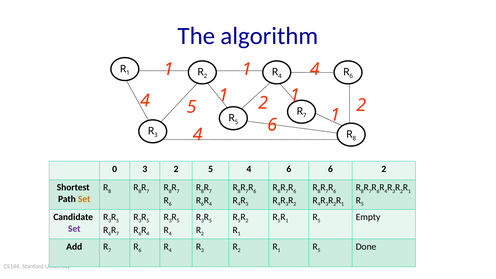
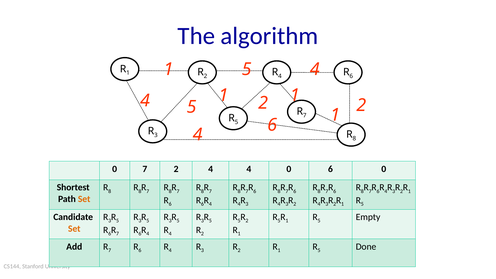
1: 1 -> 5 (247, 69)
0 3: 3 -> 7 (145, 169)
5: 5 -> 4 (211, 169)
4 6: 6 -> 0 (289, 169)
6 2: 2 -> 0 (384, 169)
Set colour: purple -> orange (74, 229)
